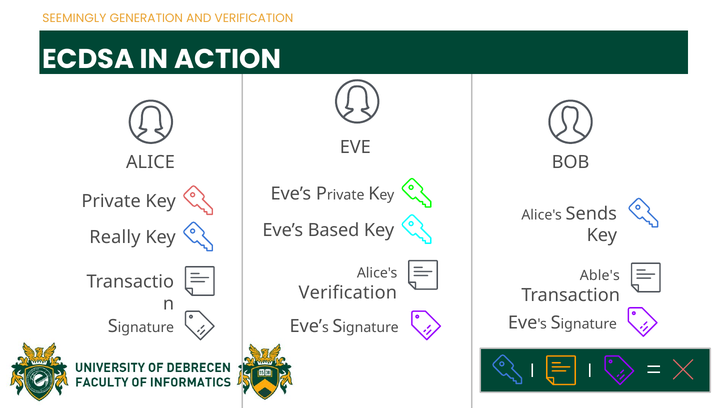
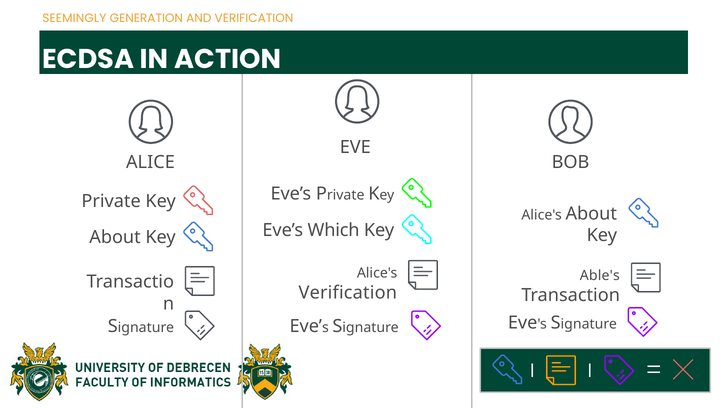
Alice's Sends: Sends -> About (591, 214)
Based: Based -> Which (334, 230)
Really: Really -> About (115, 238)
